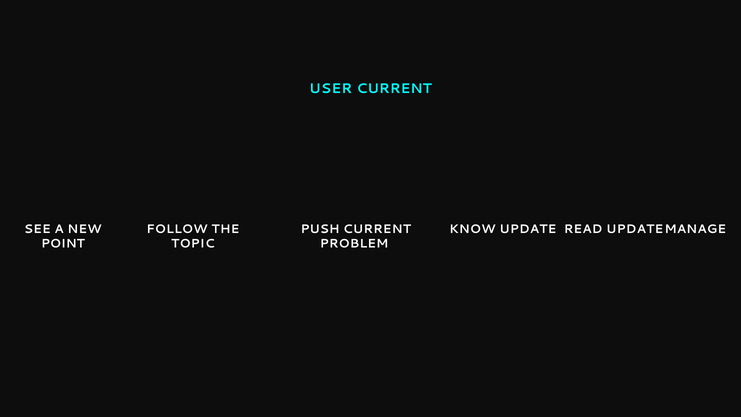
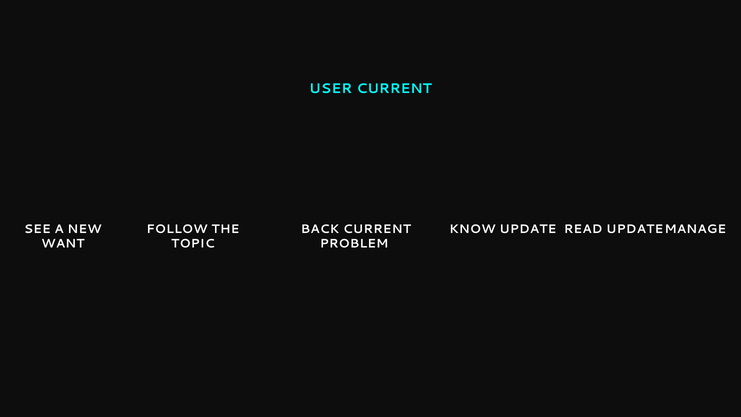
PUSH: PUSH -> BACK (320, 229)
POINT: POINT -> WANT (63, 244)
